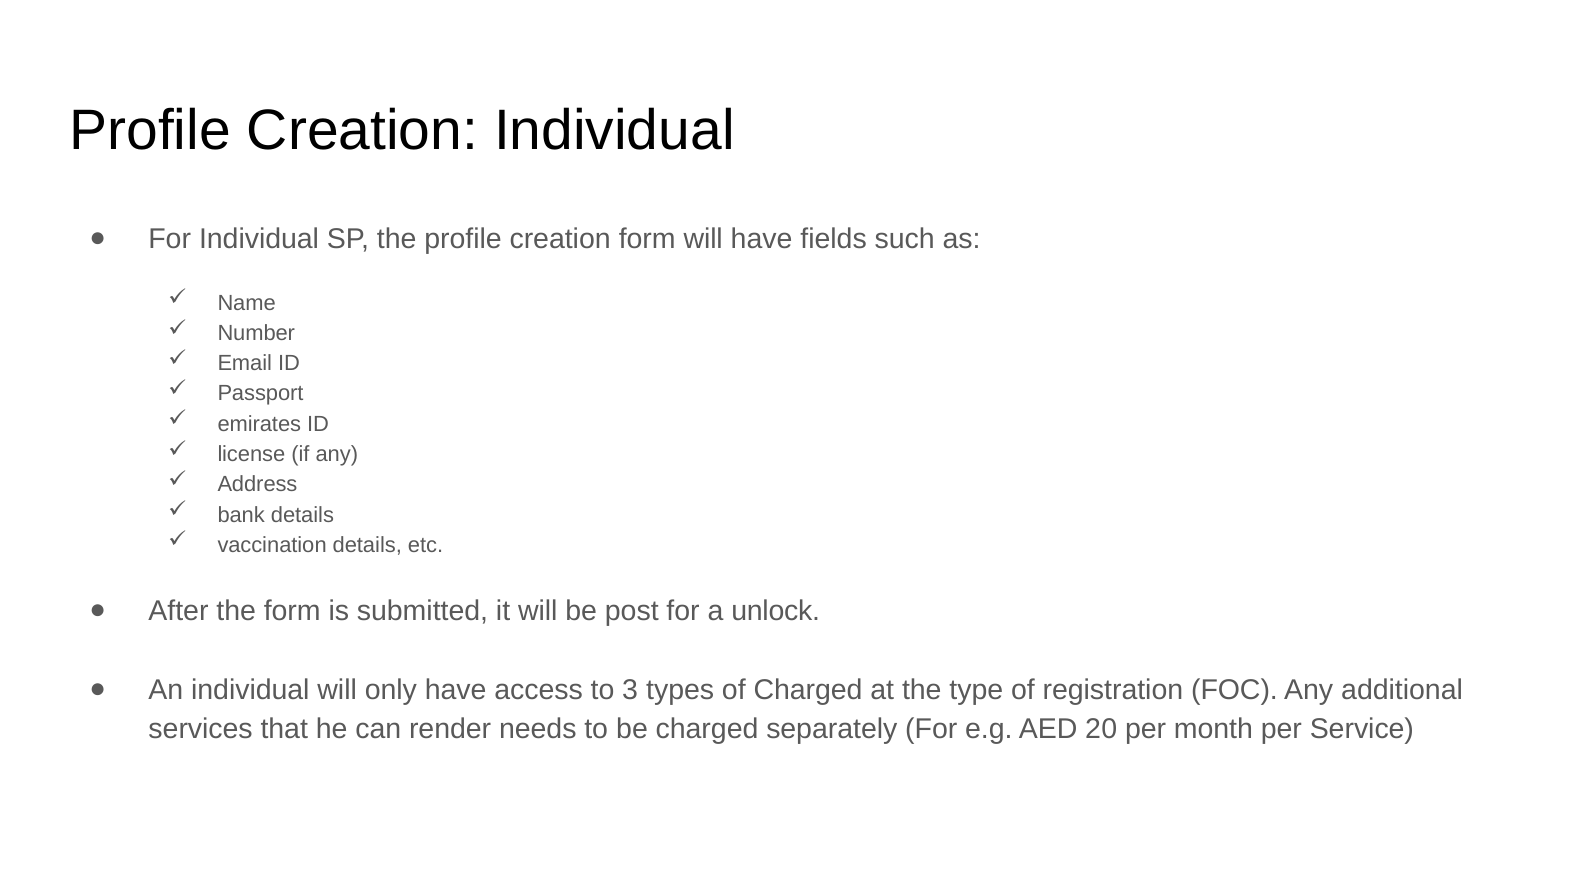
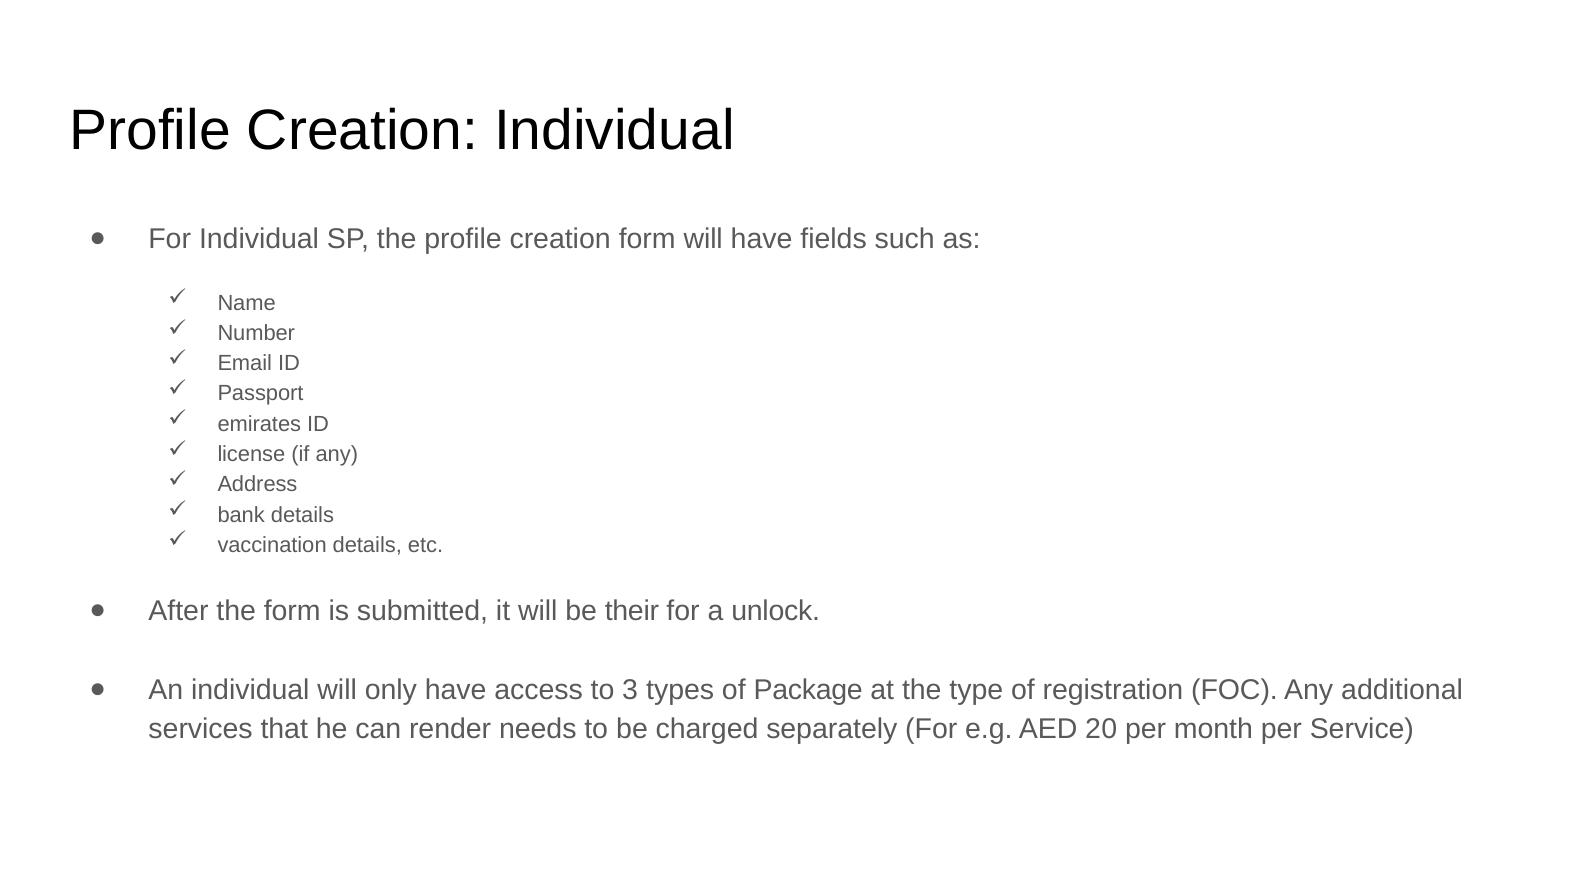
post: post -> their (632, 611)
of Charged: Charged -> Package (808, 690)
